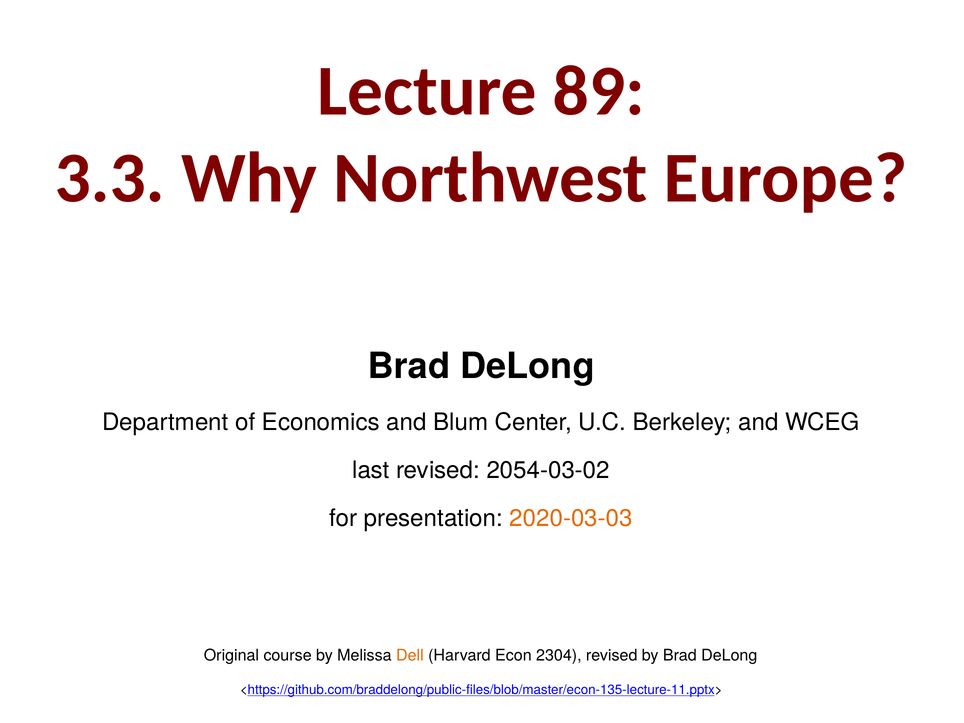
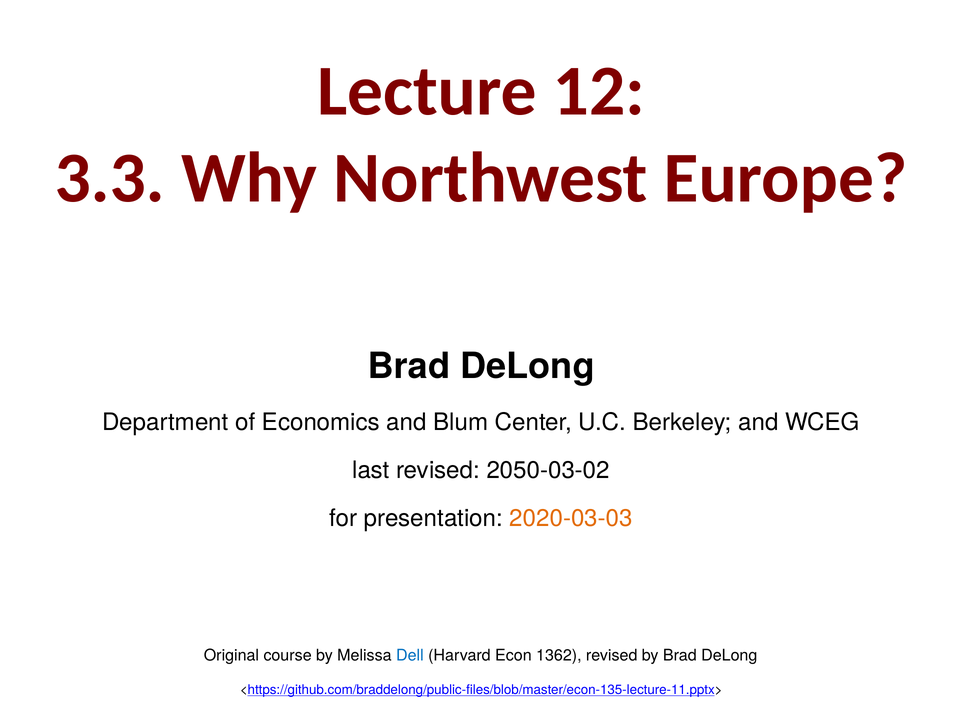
89: 89 -> 12 (599, 91)
2054-03-02: 2054-03-02 -> 2050-03-02 (548, 470)
Dell colour: orange -> blue (410, 656)
2304: 2304 -> 1362 (559, 656)
